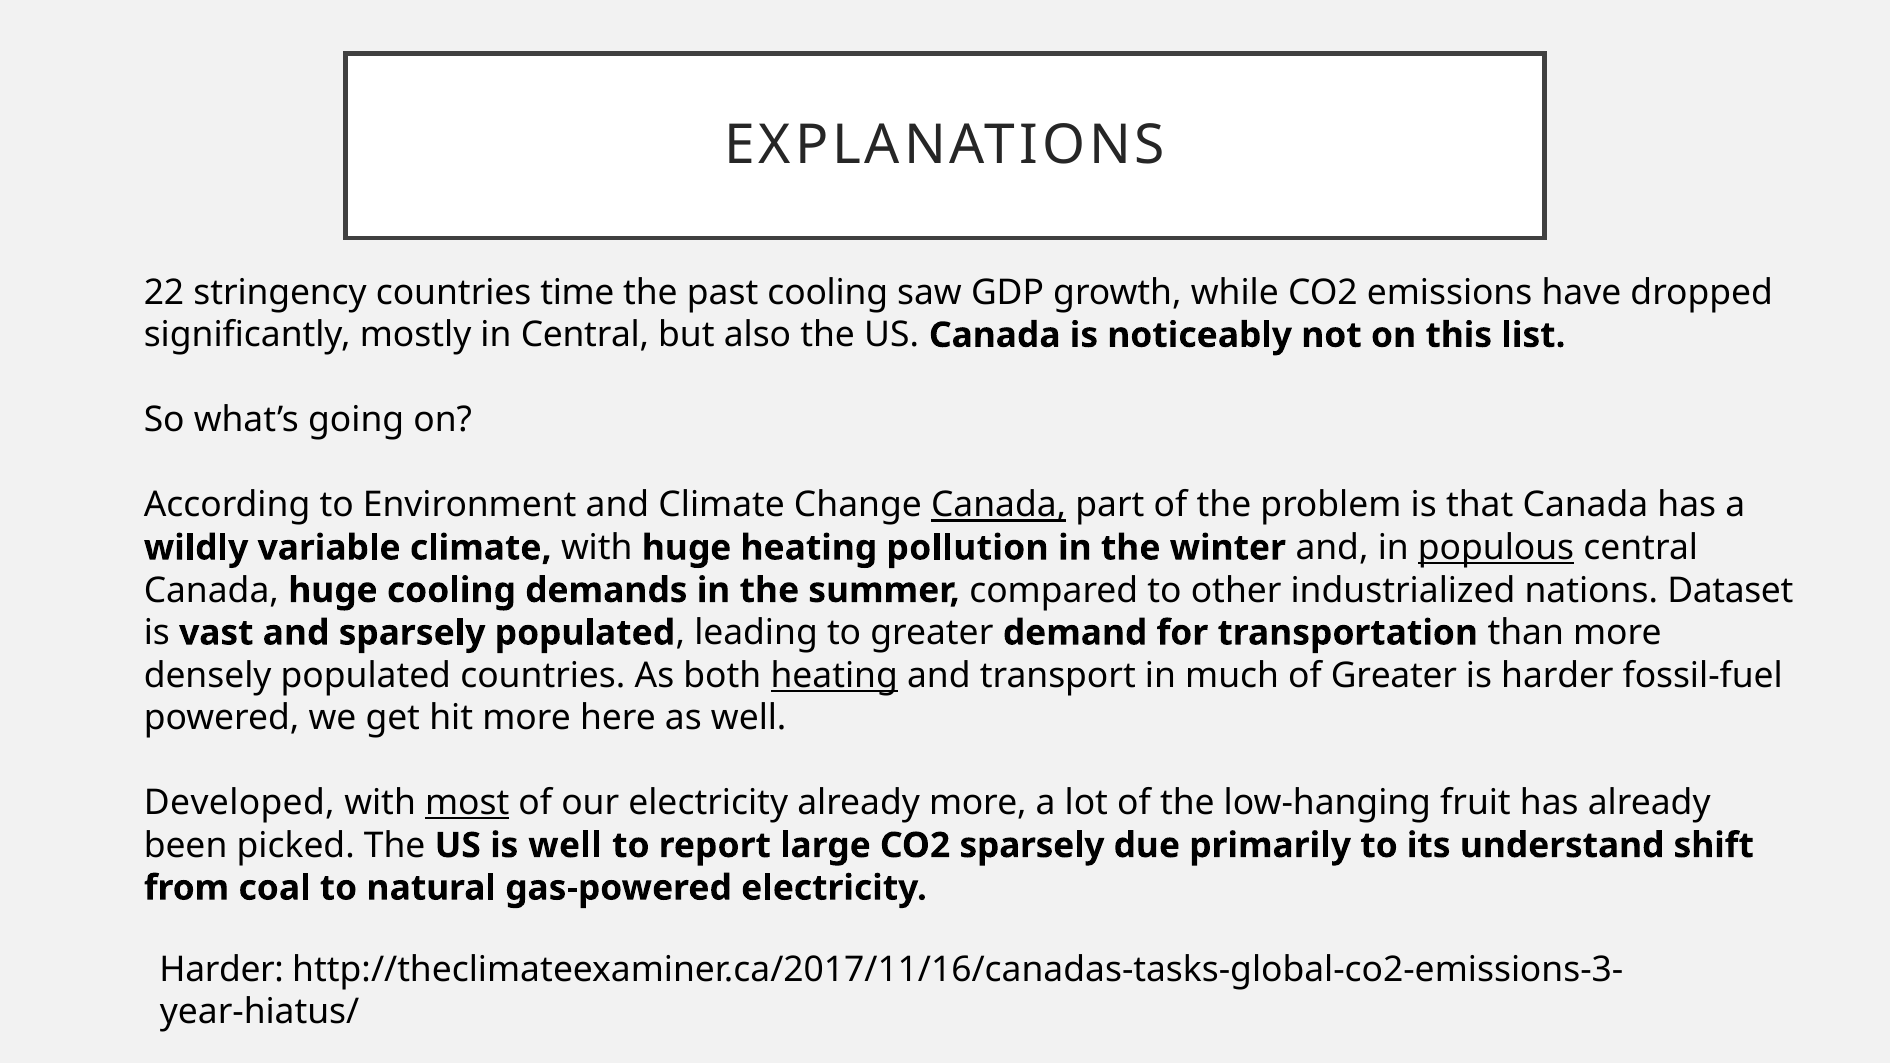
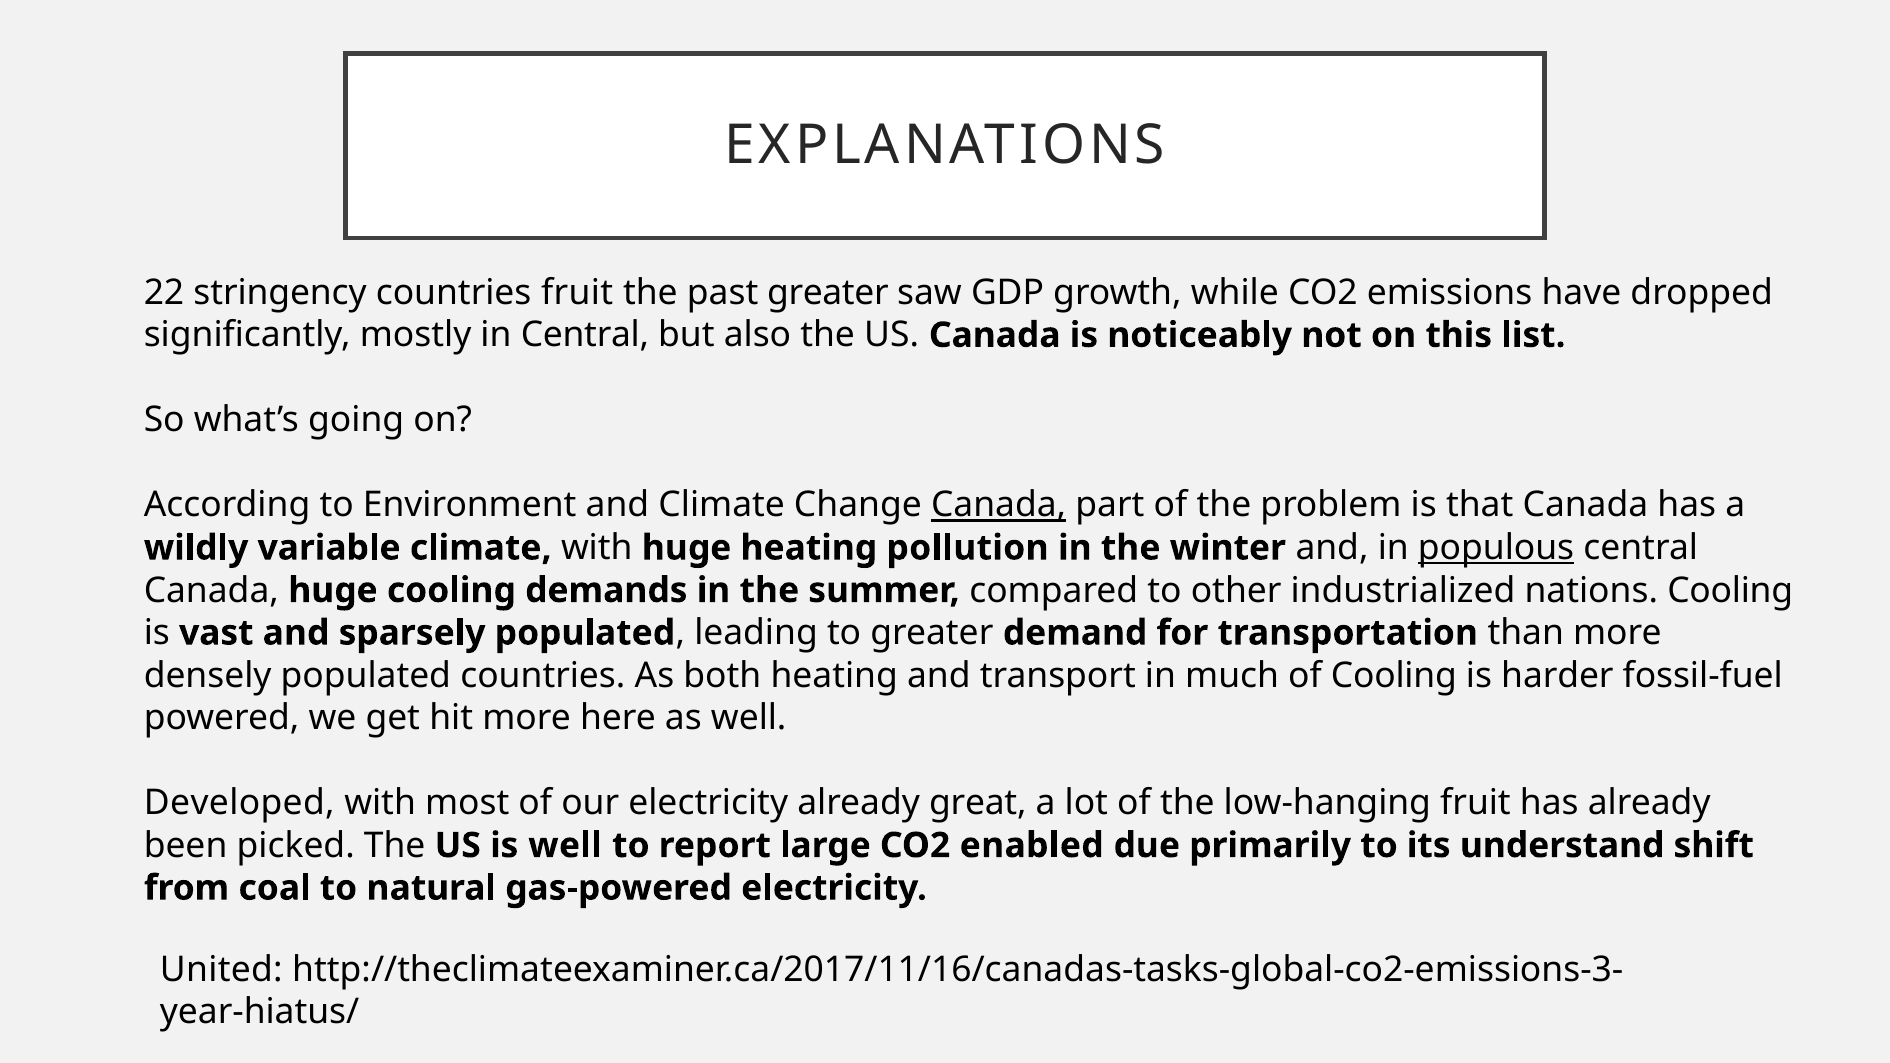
countries time: time -> fruit (577, 293)
past cooling: cooling -> greater (828, 293)
nations Dataset: Dataset -> Cooling (1730, 590)
heating underline: present -> none (834, 675)
of Greater: Greater -> Cooling (1394, 675)
most underline: present -> none (467, 803)
already more: more -> great (978, 803)
CO2 sparsely: sparsely -> enabled (1032, 846)
Harder: Harder -> United (221, 970)
